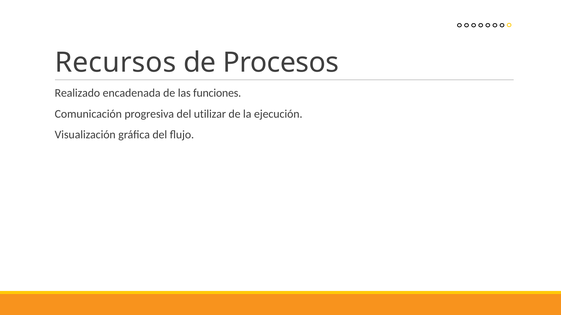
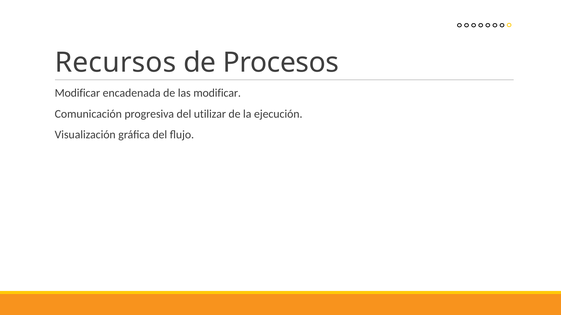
Realizado: Realizado -> Modificar (77, 93)
las funciones: funciones -> modificar (217, 93)
